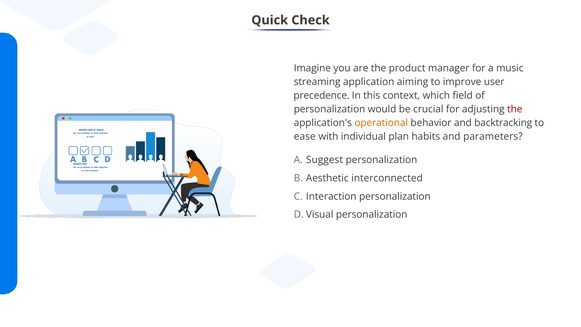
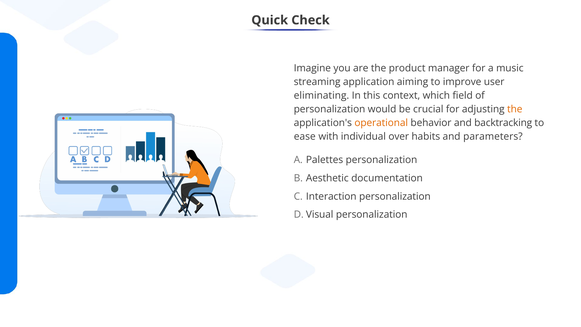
precedence: precedence -> eliminating (321, 95)
the colour: red -> orange (515, 109)
plan: plan -> over (399, 136)
Suggest: Suggest -> Palettes (325, 160)
interconnected: interconnected -> documentation (387, 178)
